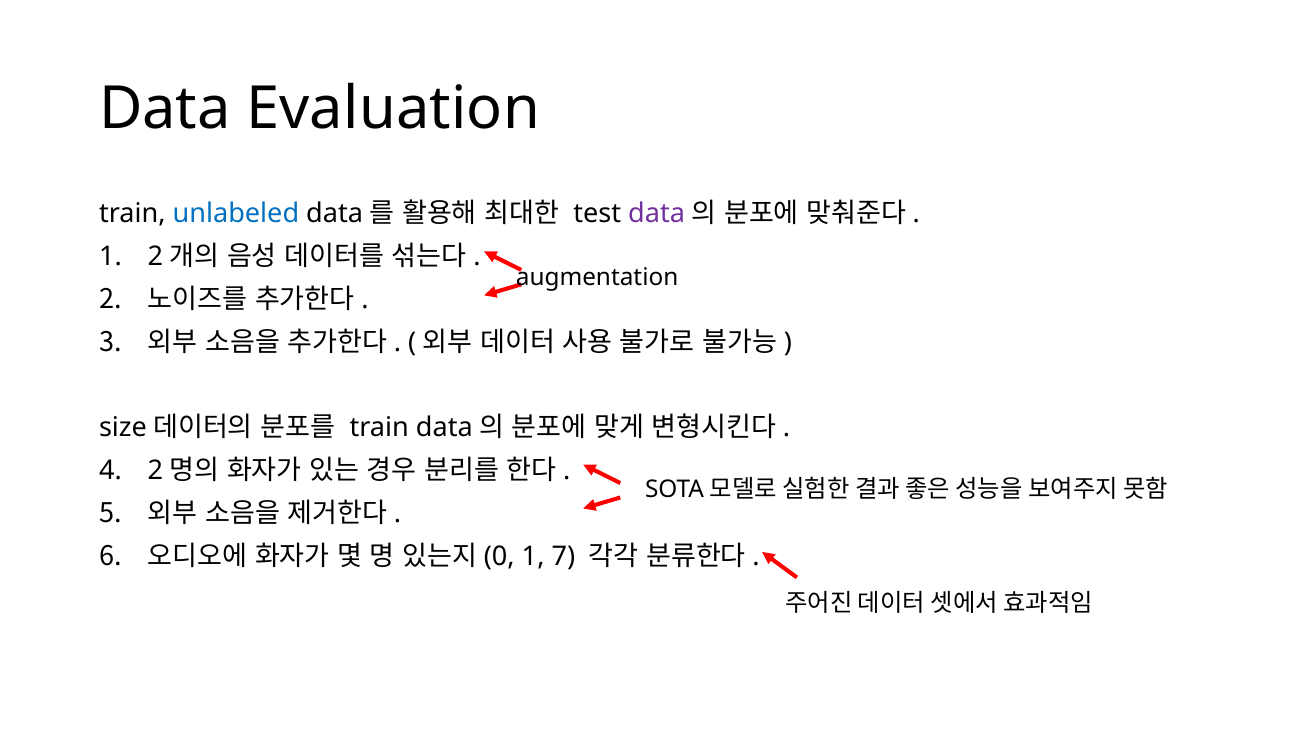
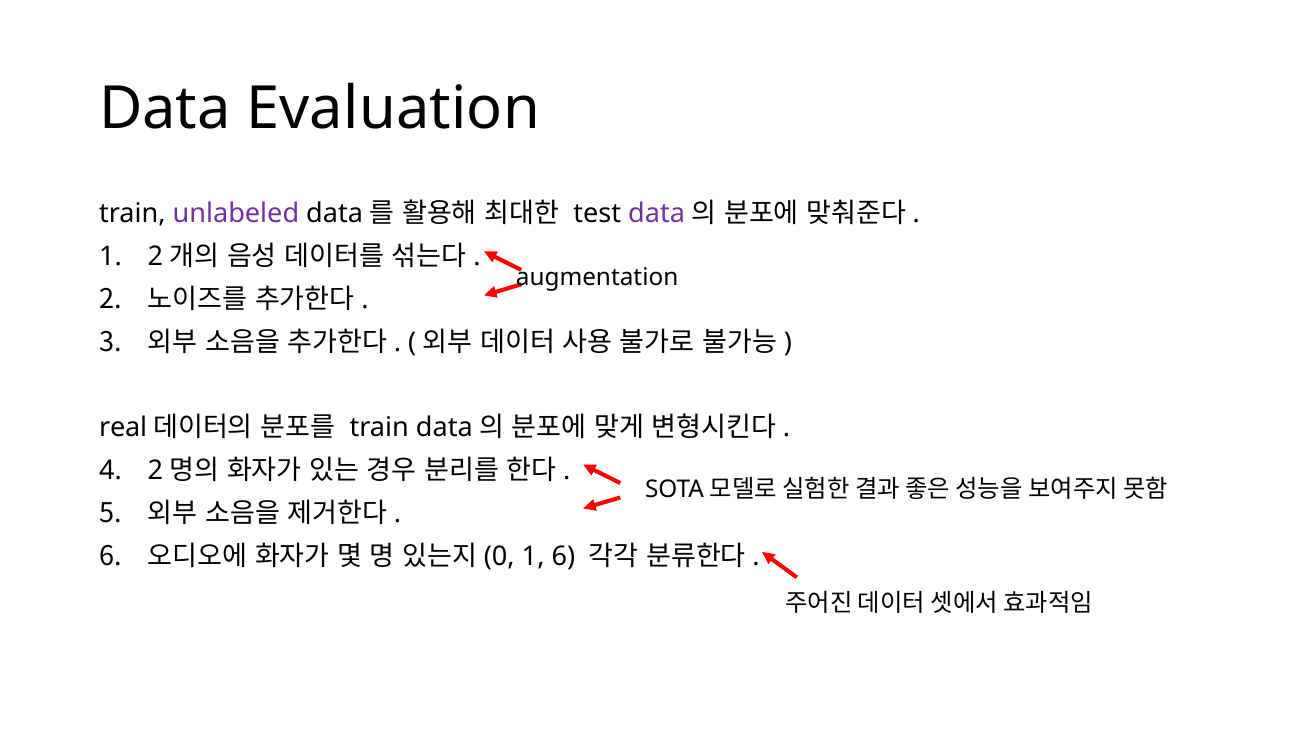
unlabeled colour: blue -> purple (236, 214)
size: size -> real (123, 428)
1 7: 7 -> 6 (563, 556)
